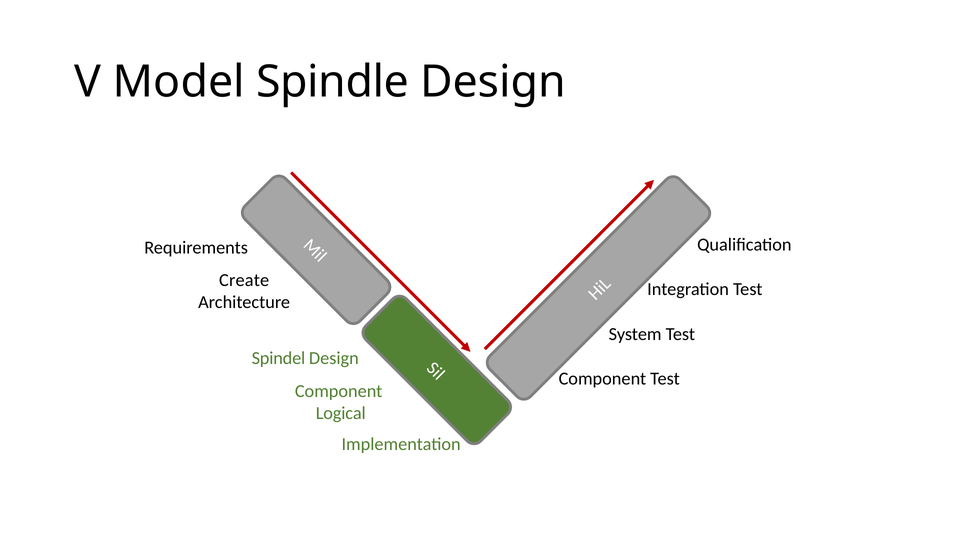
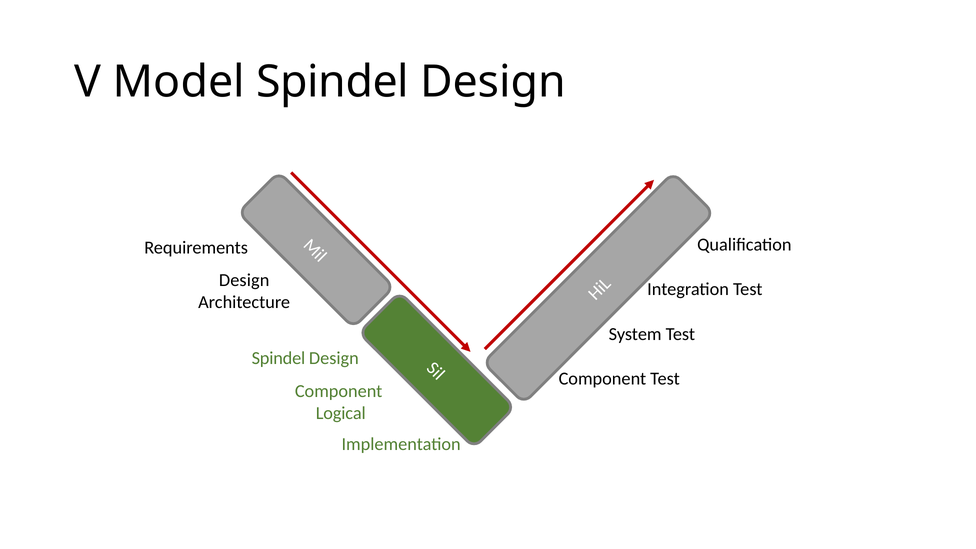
Model Spindle: Spindle -> Spindel (333, 82)
Create: Create -> Design (244, 280)
